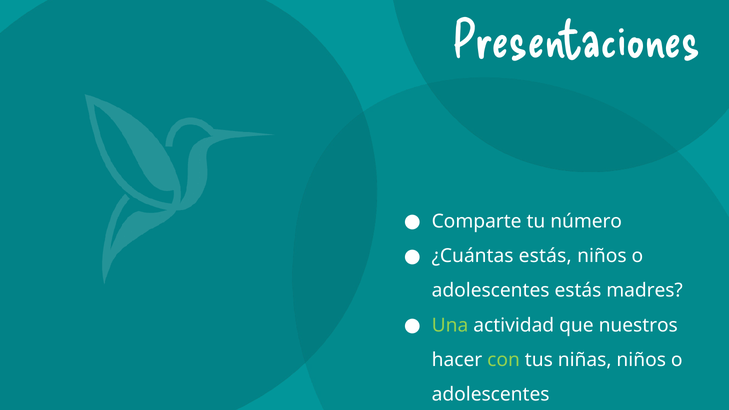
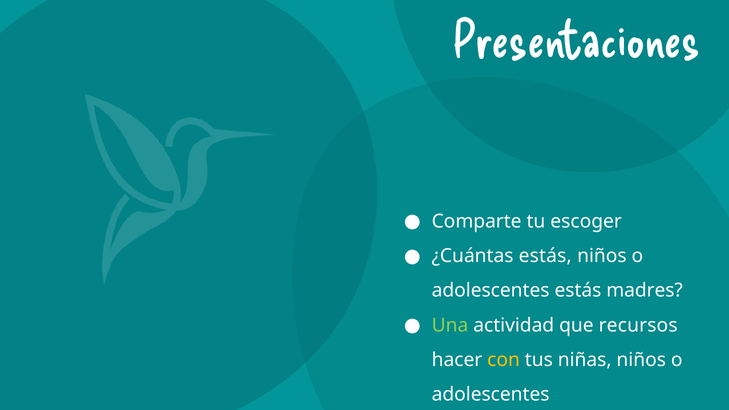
número: número -> escoger (586, 221)
nuestros: nuestros -> recursos (638, 325)
con colour: light green -> yellow (504, 360)
